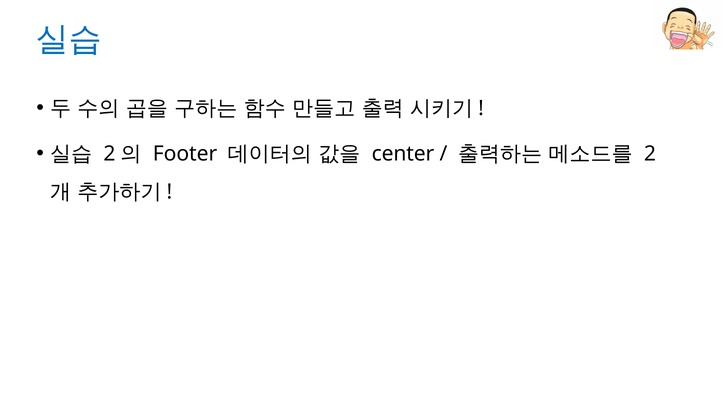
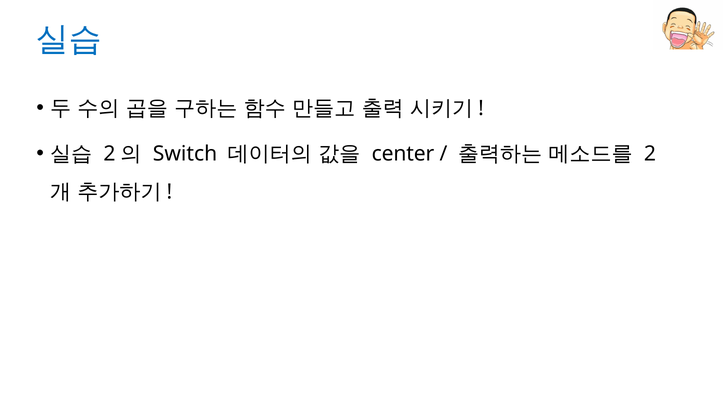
Footer: Footer -> Switch (185, 154)
